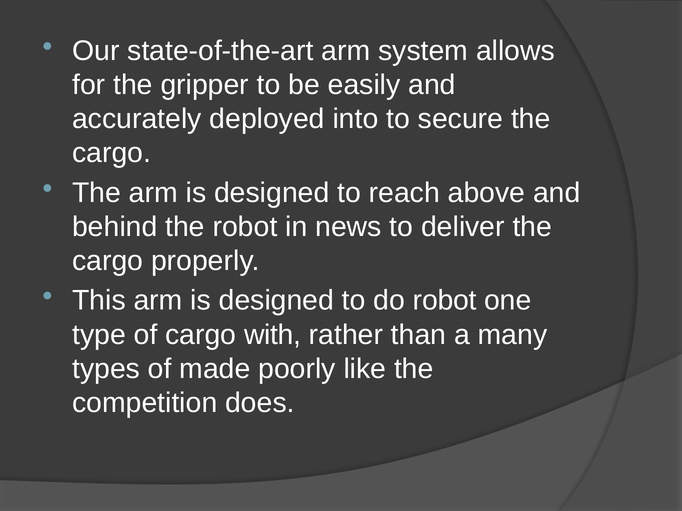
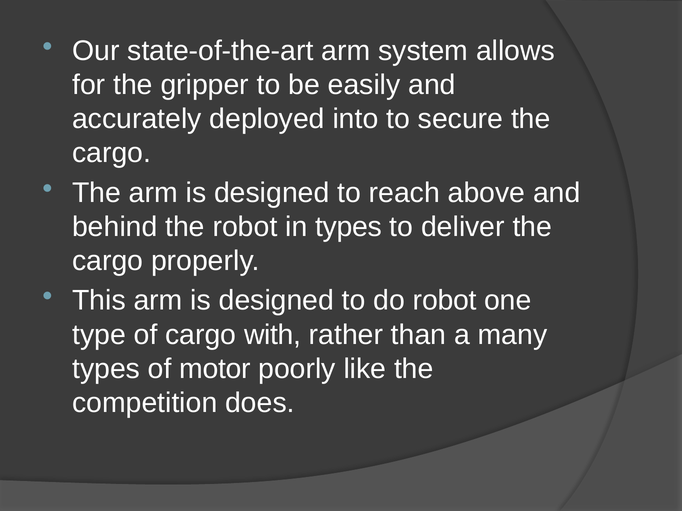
in news: news -> types (349, 227)
made: made -> motor (215, 369)
